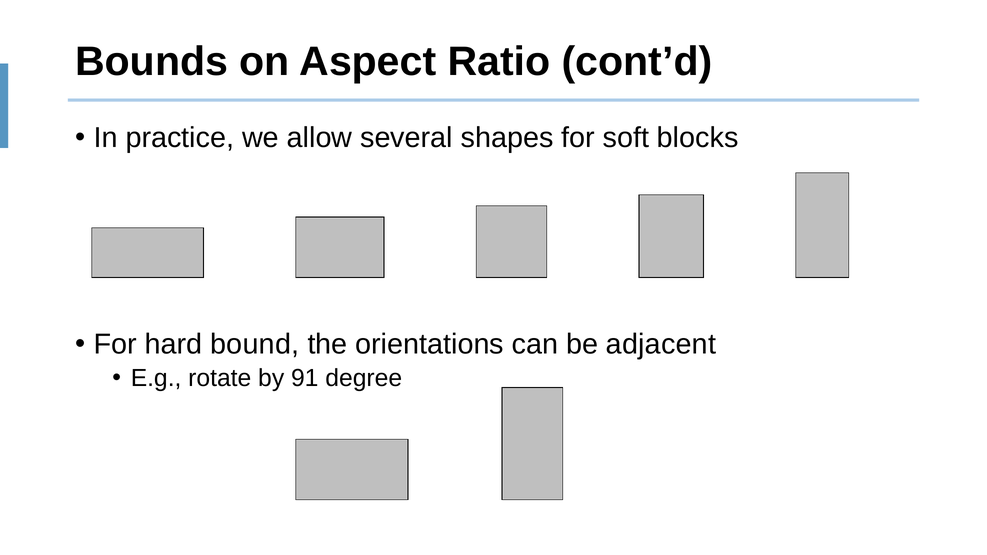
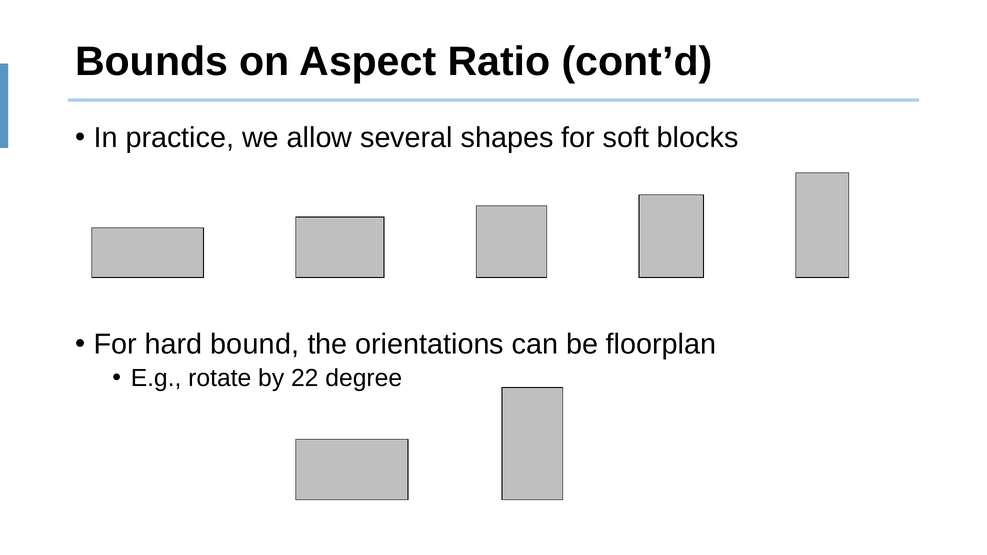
adjacent: adjacent -> floorplan (661, 344)
91: 91 -> 22 (305, 378)
